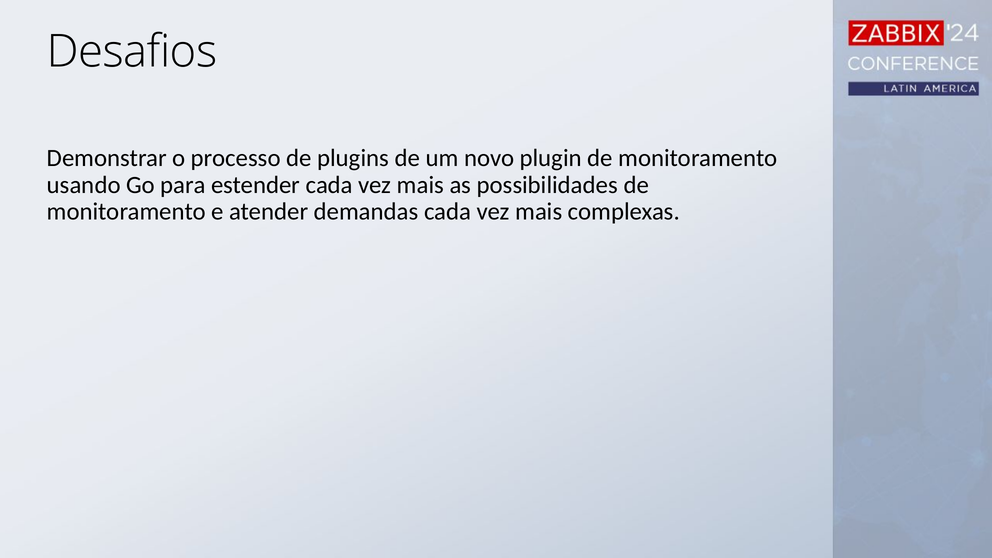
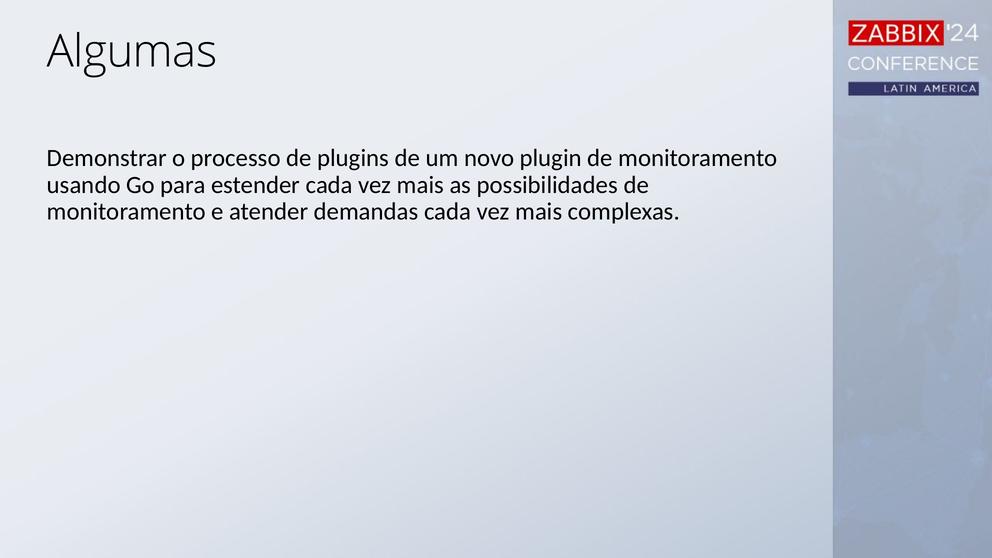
Desafios: Desafios -> Algumas (132, 52)
